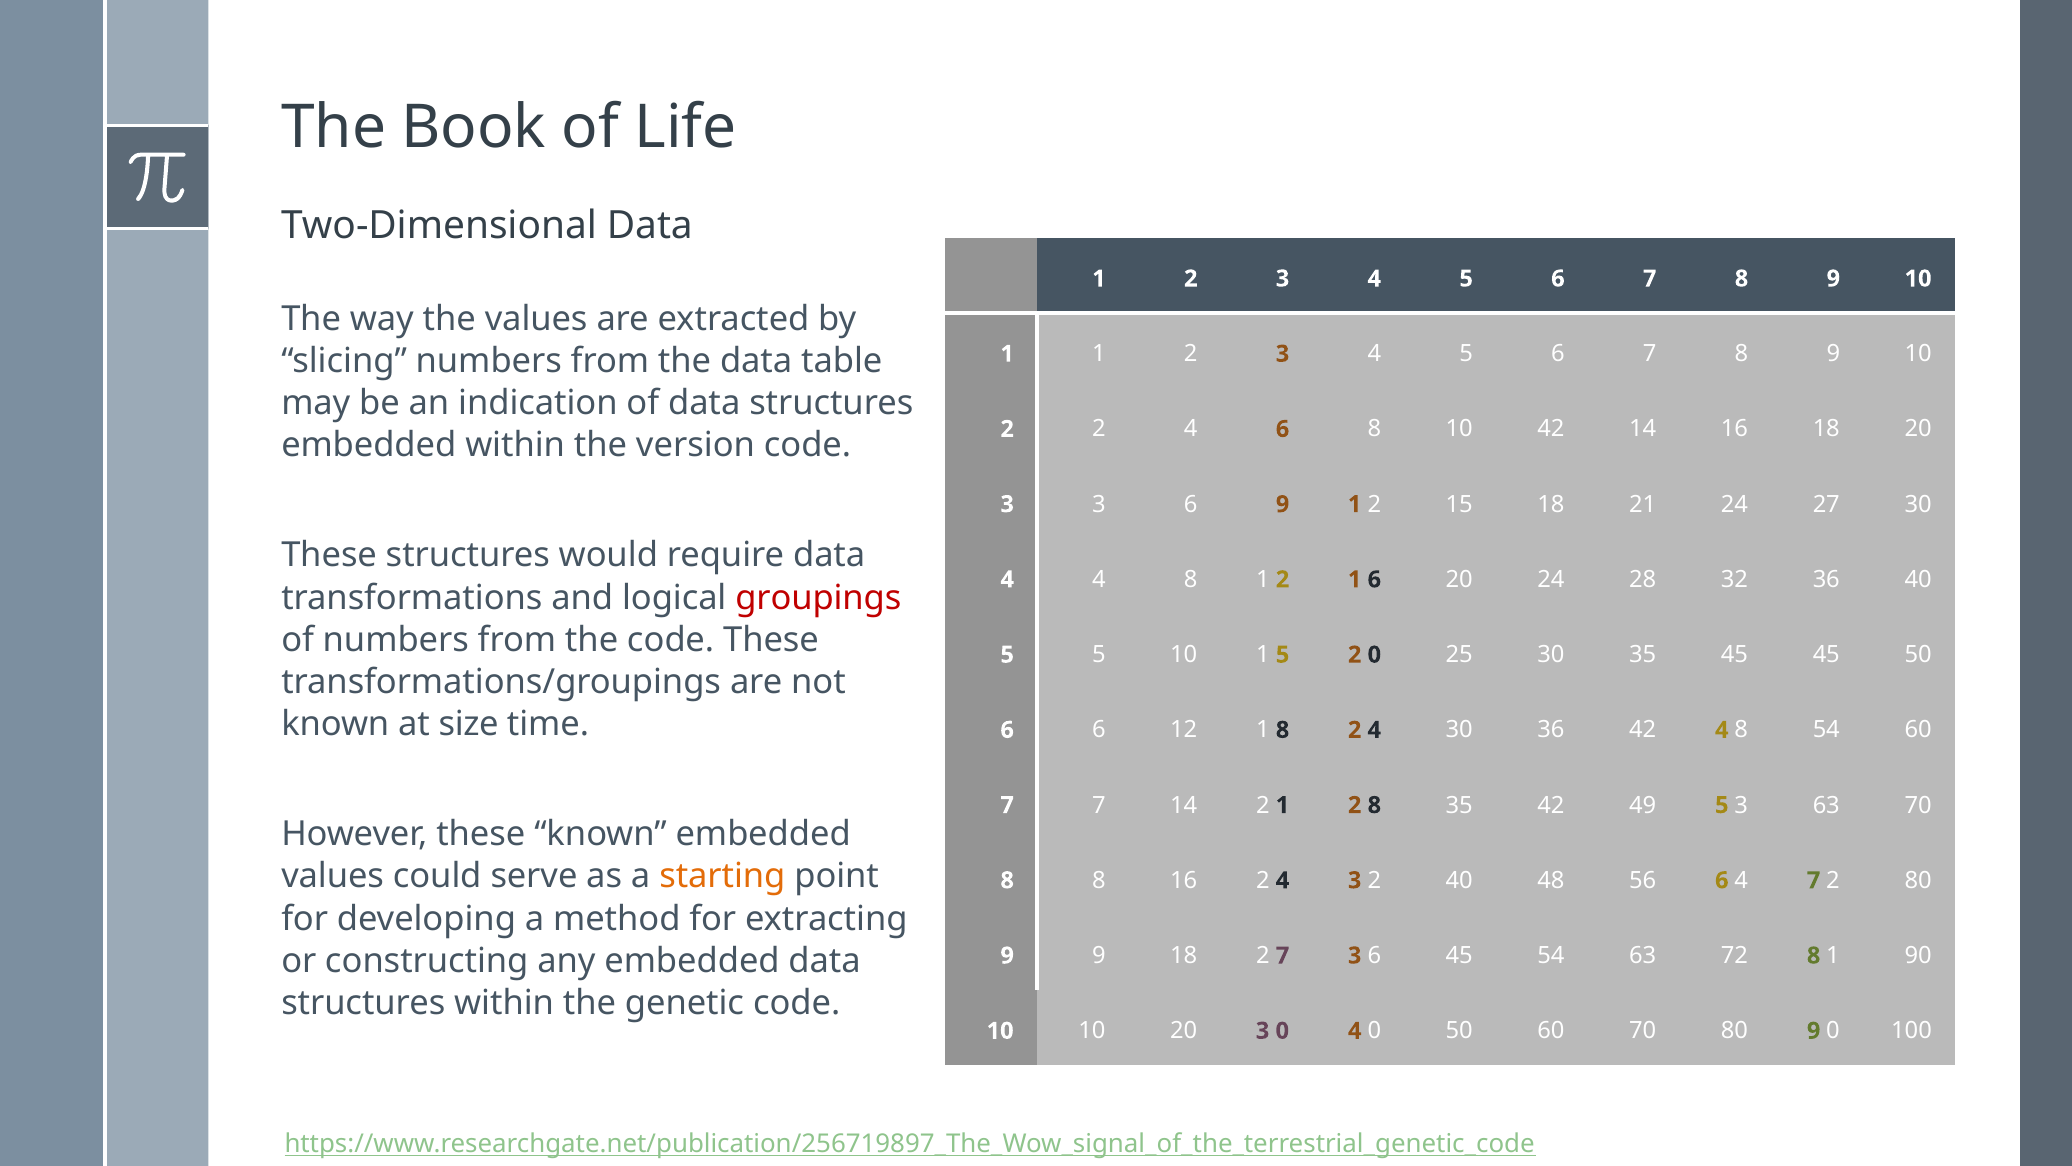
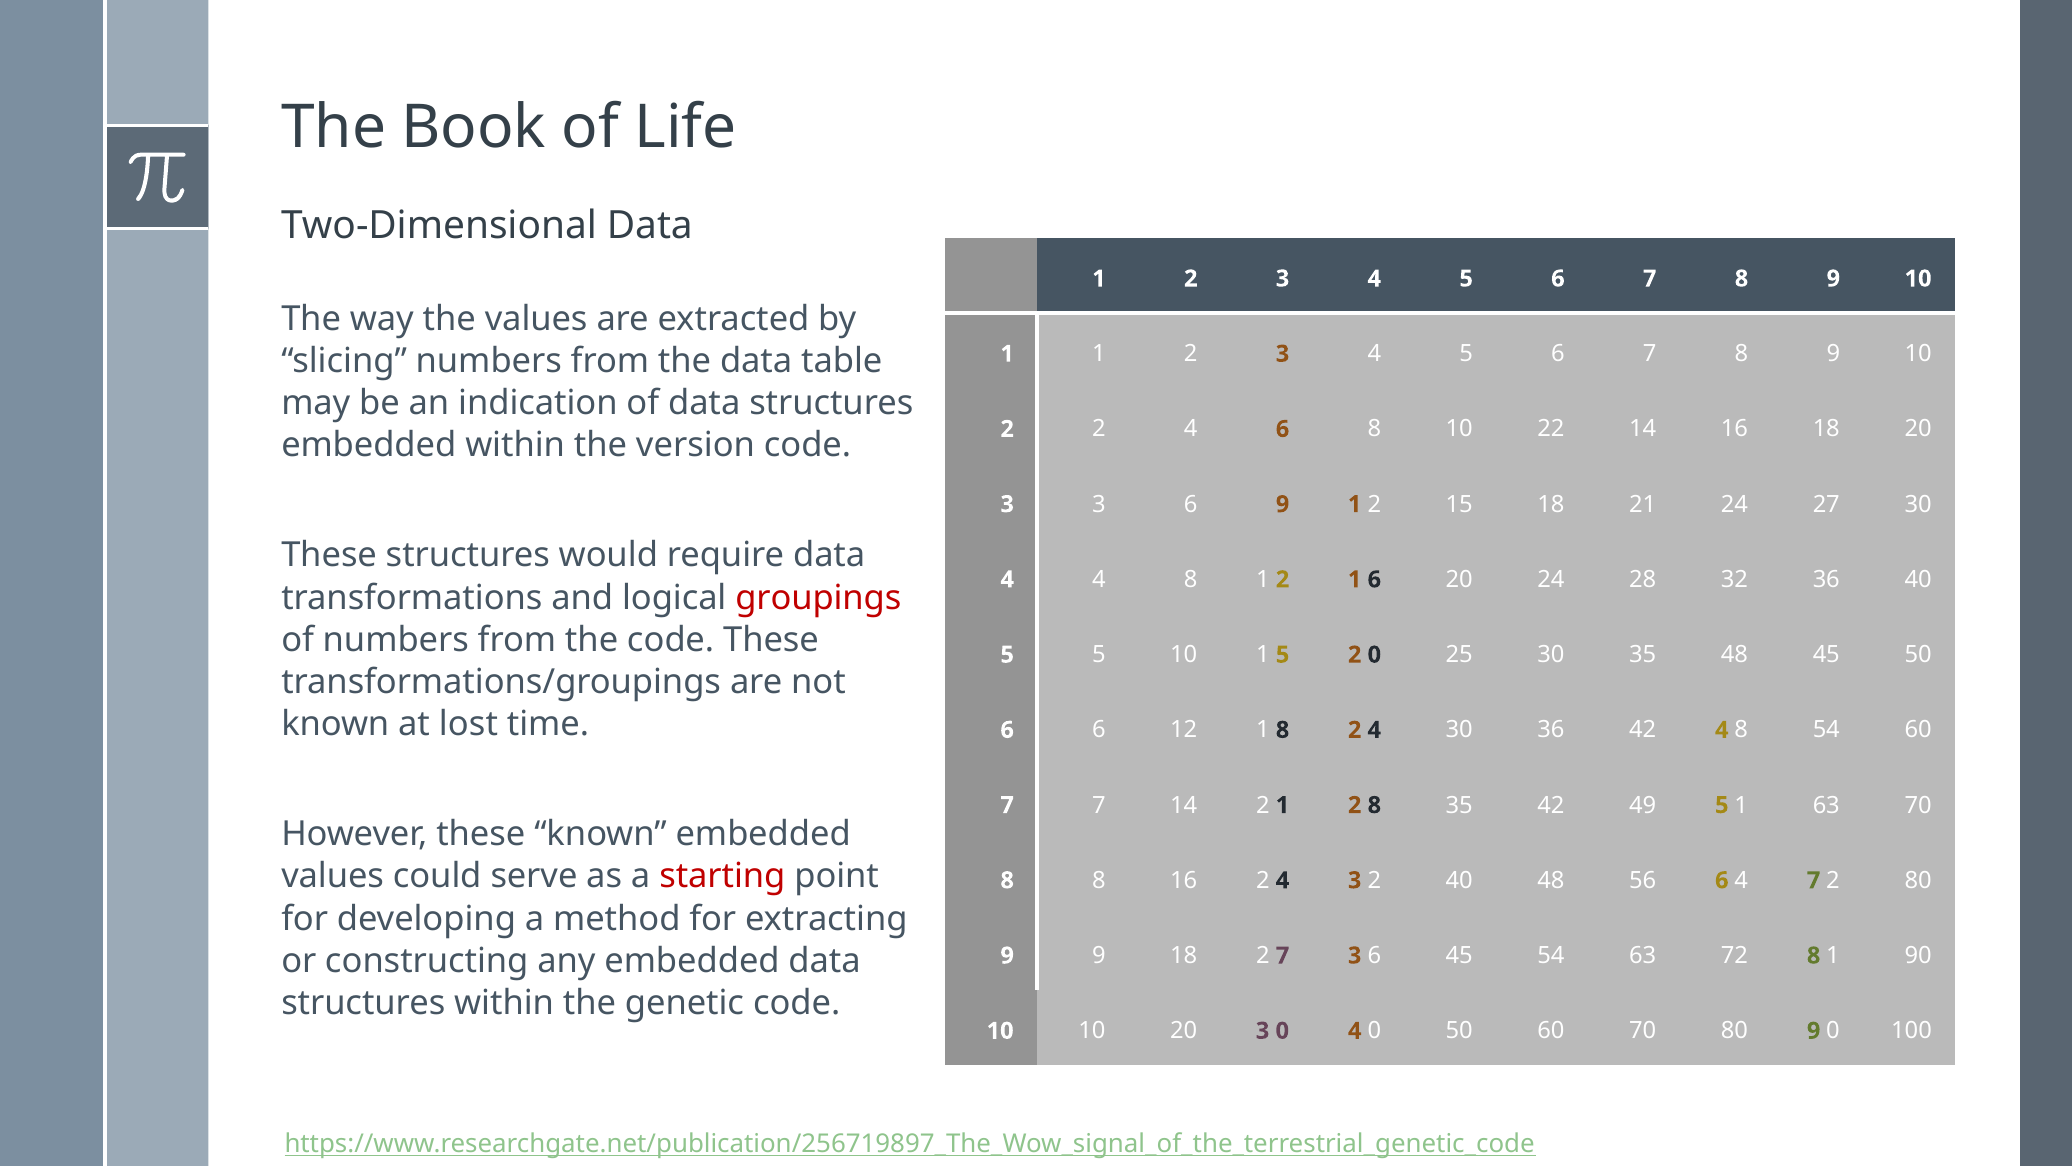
10 42: 42 -> 22 (1551, 429)
35 45: 45 -> 48 (1735, 655)
size: size -> lost (468, 724)
5 3: 3 -> 1 (1741, 805)
starting colour: orange -> red (722, 876)
